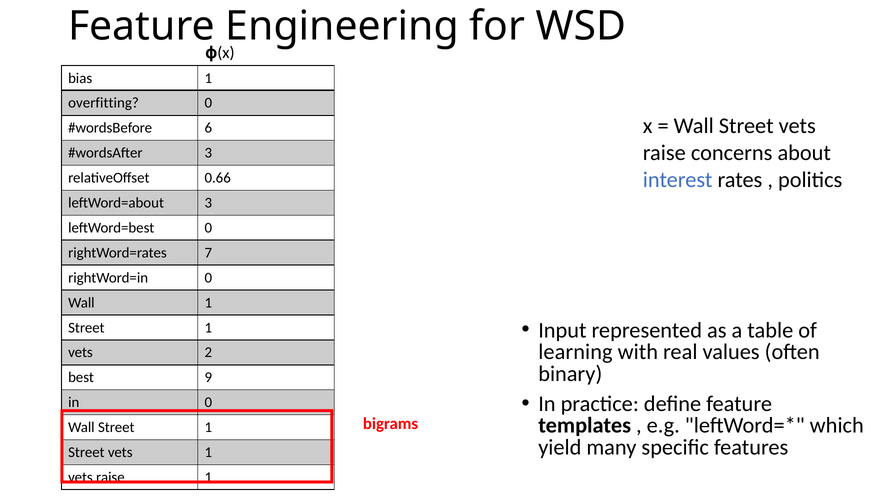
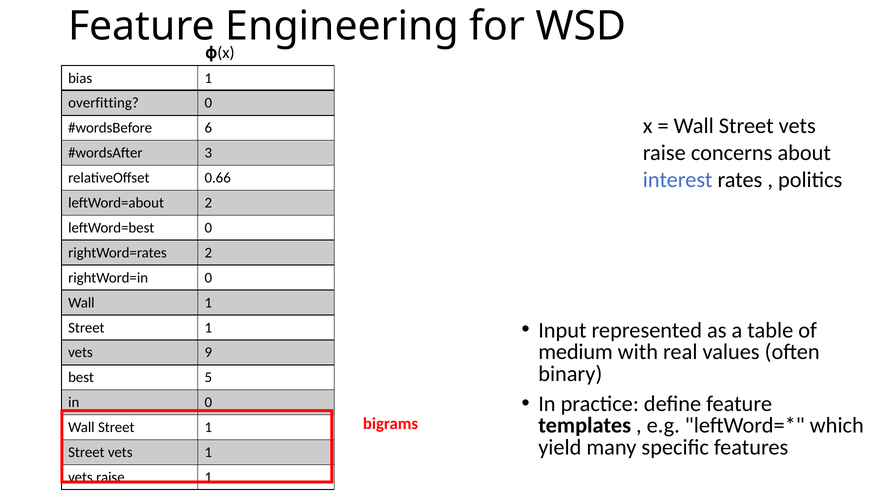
leftWord=about 3: 3 -> 2 (208, 203)
rightWord=rates 7: 7 -> 2 (208, 253)
learning: learning -> medium (576, 352)
2: 2 -> 9 (208, 352)
9: 9 -> 5 (208, 377)
